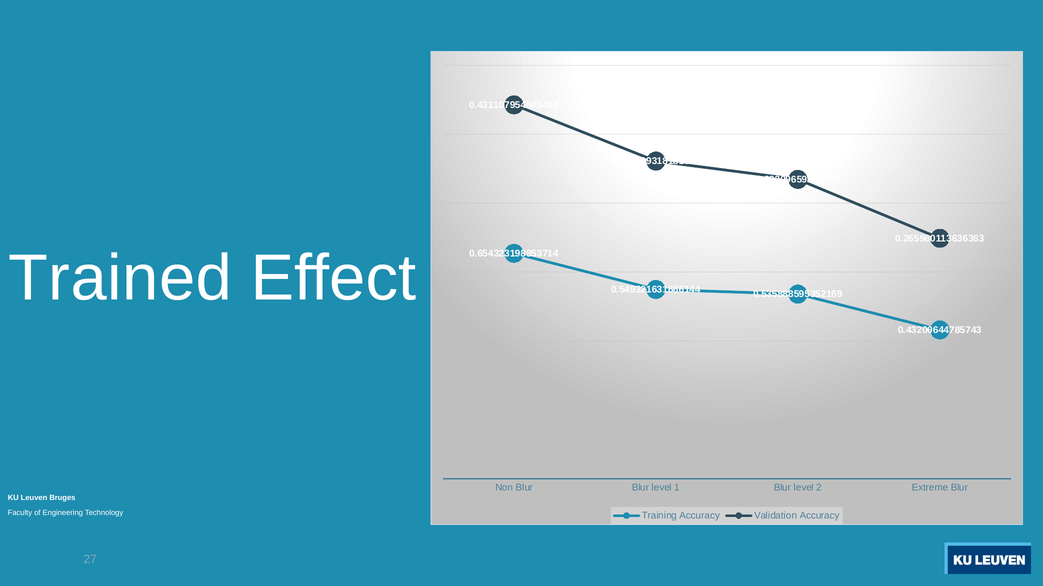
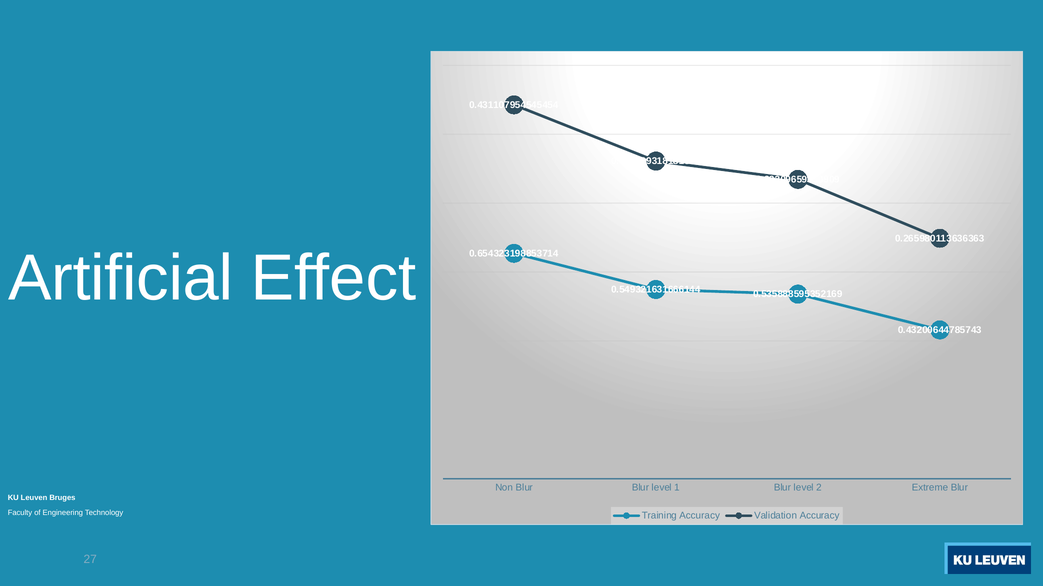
Trained: Trained -> Artificial (121, 279)
